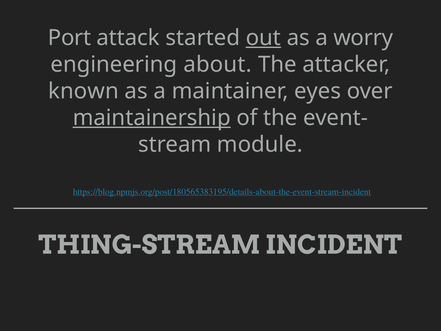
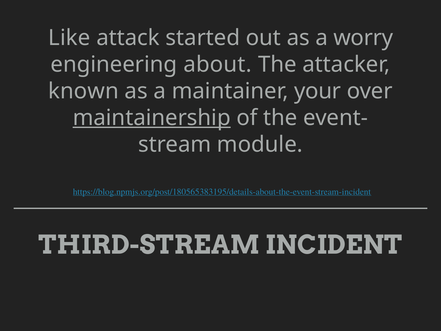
Port: Port -> Like (69, 38)
out underline: present -> none (263, 38)
eyes: eyes -> your (318, 91)
THING-STREAM: THING-STREAM -> THIRD-STREAM (149, 245)
